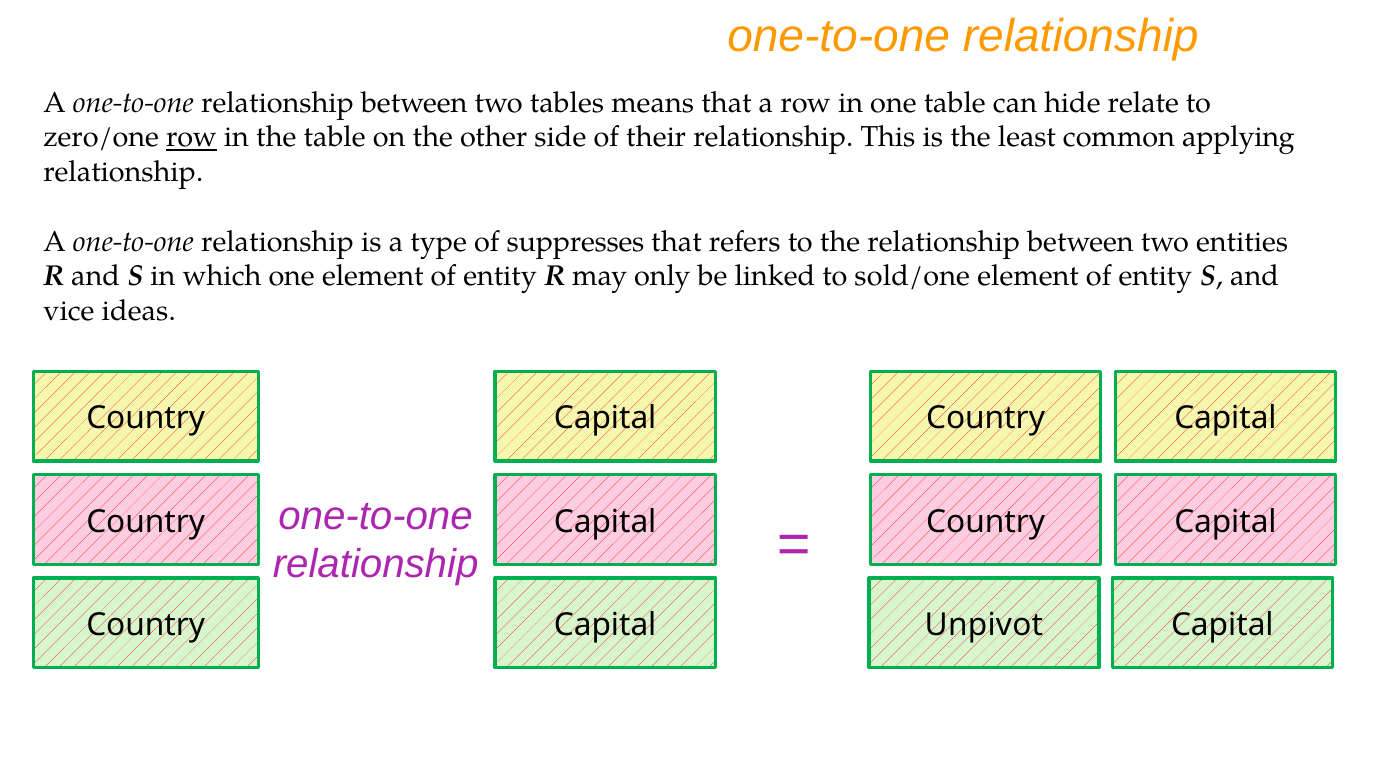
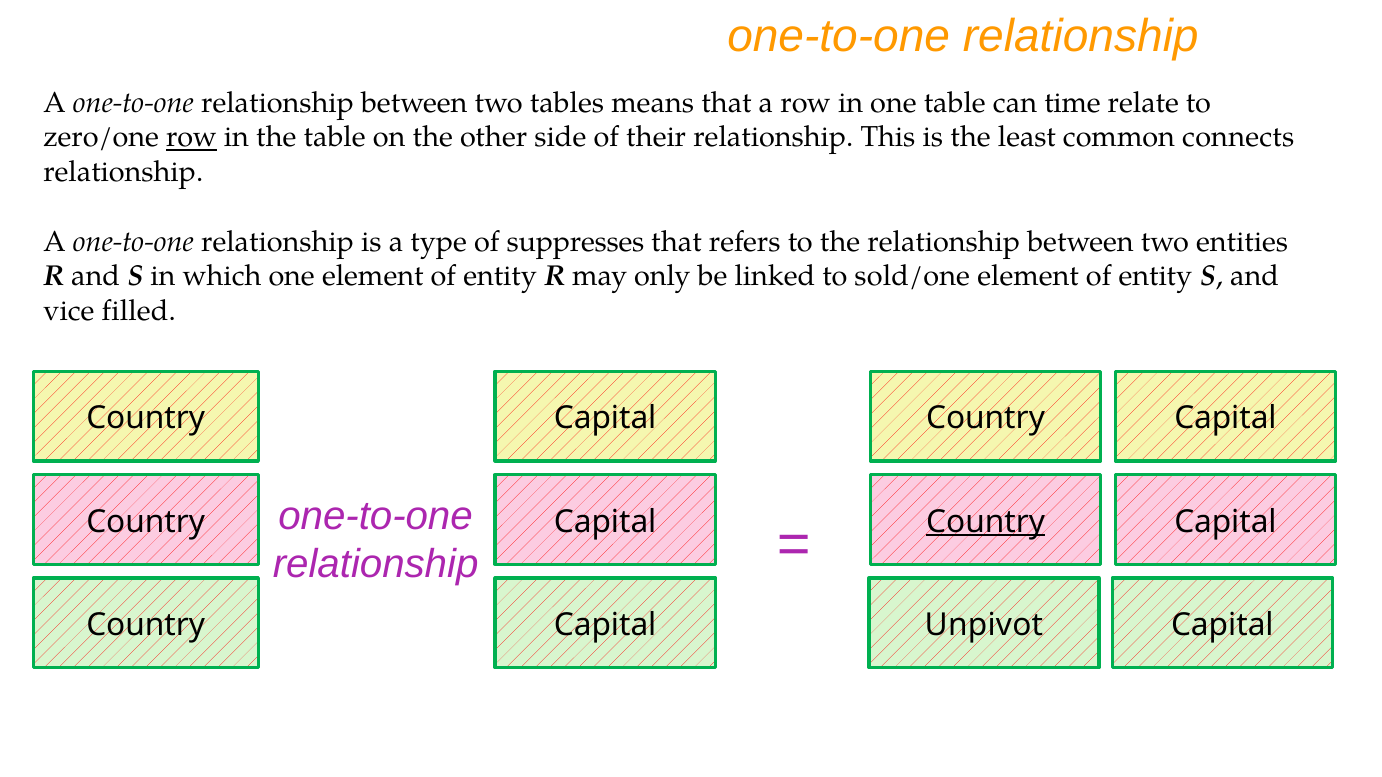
hide: hide -> time (1072, 103)
applying: applying -> connects (1238, 137)
ideas: ideas -> filled (139, 311)
Country underline: none -> present (986, 522)
